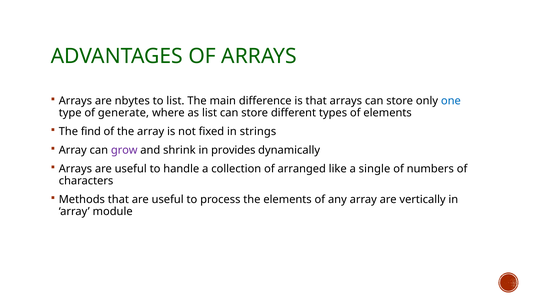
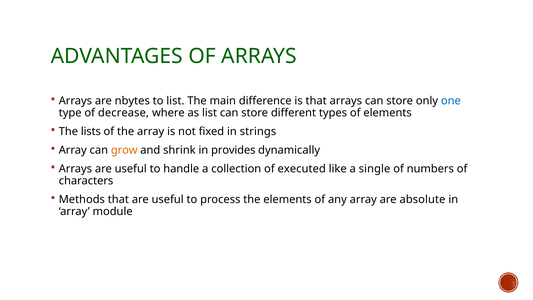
generate: generate -> decrease (123, 113)
find: find -> lists (91, 131)
grow colour: purple -> orange (124, 150)
arranged: arranged -> executed (302, 169)
vertically: vertically -> absolute (422, 199)
